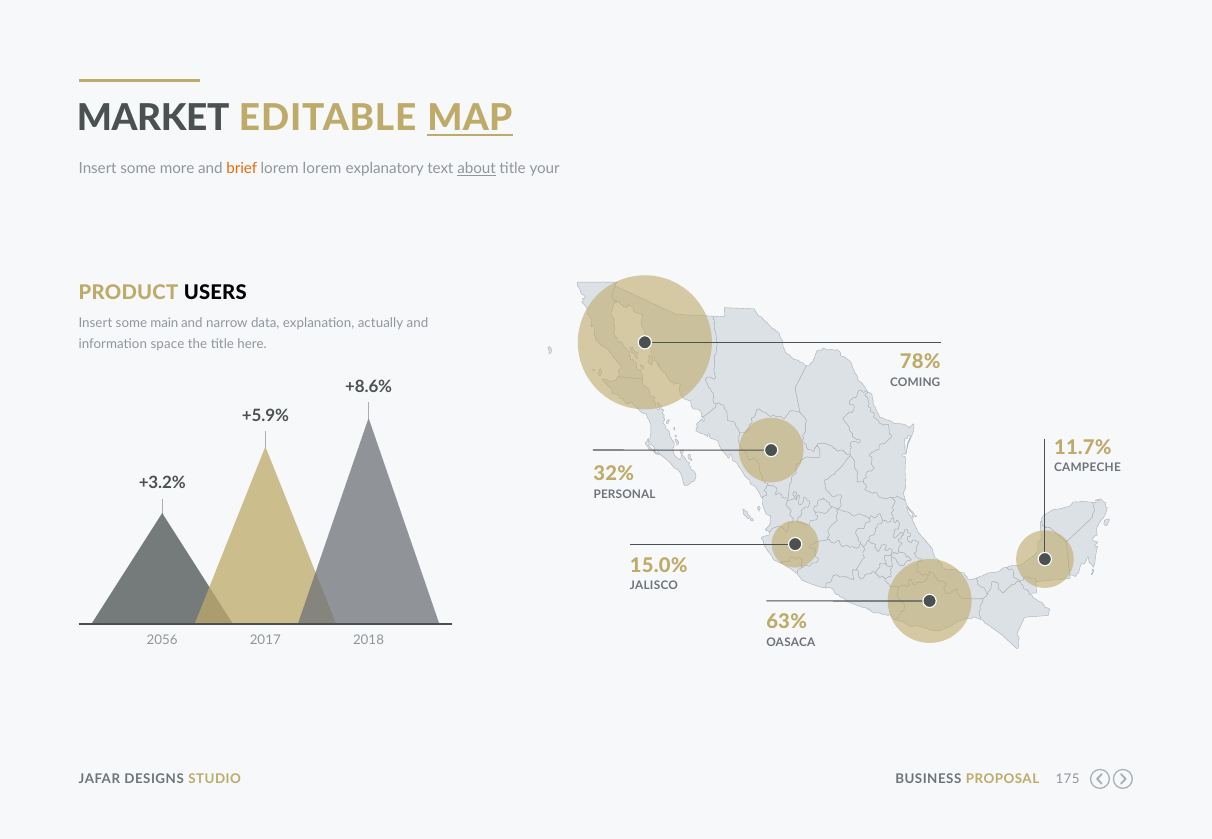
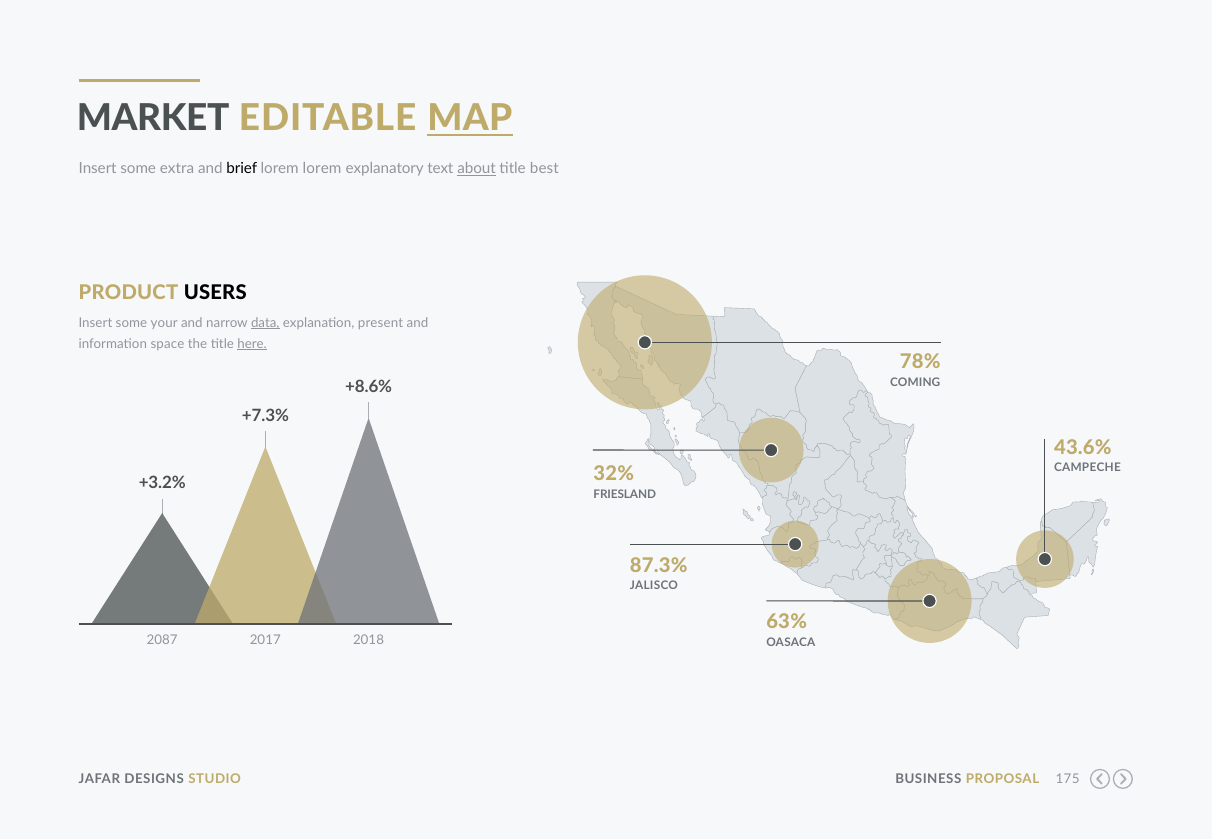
more: more -> extra (177, 169)
brief colour: orange -> black (242, 169)
your: your -> best (544, 169)
main: main -> your (164, 323)
data underline: none -> present (265, 323)
actually: actually -> present (381, 323)
here underline: none -> present (252, 344)
+5.9%: +5.9% -> +7.3% (265, 416)
11.7%: 11.7% -> 43.6% (1083, 448)
PERSONAL: PERSONAL -> FRIESLAND (625, 494)
15.0%: 15.0% -> 87.3% (659, 565)
2056: 2056 -> 2087 (162, 640)
